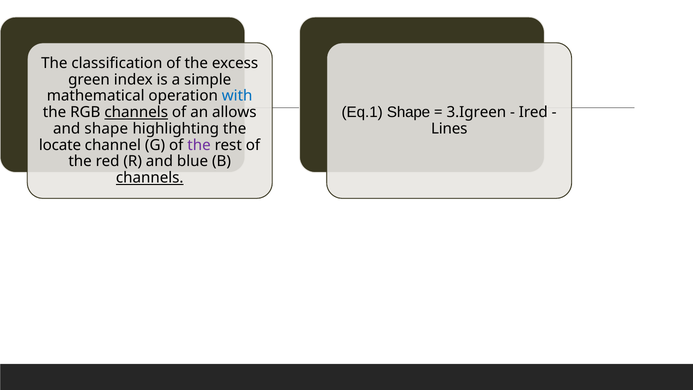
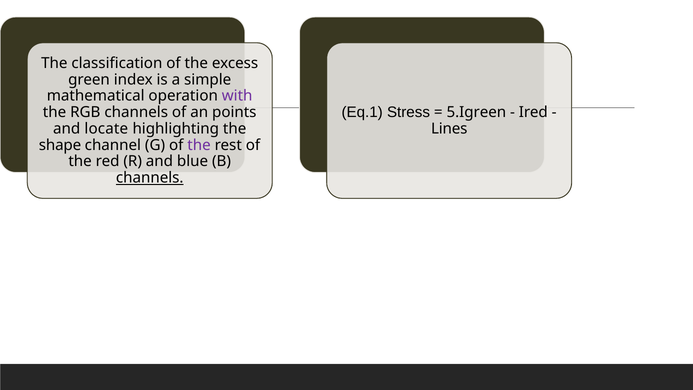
with colour: blue -> purple (237, 96)
Eq.1 Shape: Shape -> Stress (408, 112)
3.Igreen: 3.Igreen -> 5.Igreen (476, 112)
channels underline: present -> none (136, 112)
allows: allows -> points (234, 112)
and shape: shape -> locate (106, 129)
locate: locate -> shape (60, 145)
